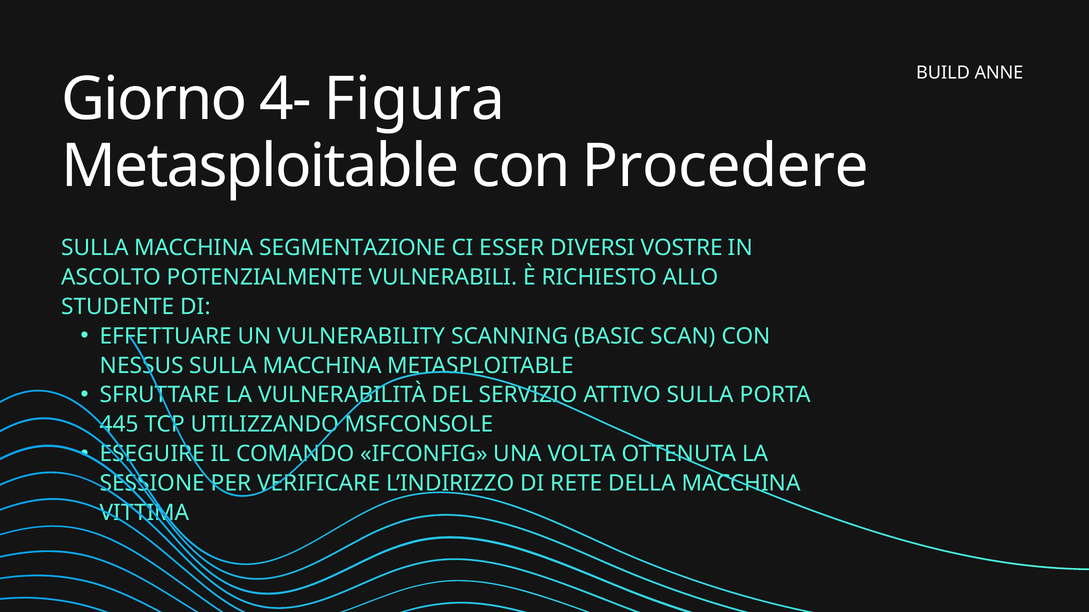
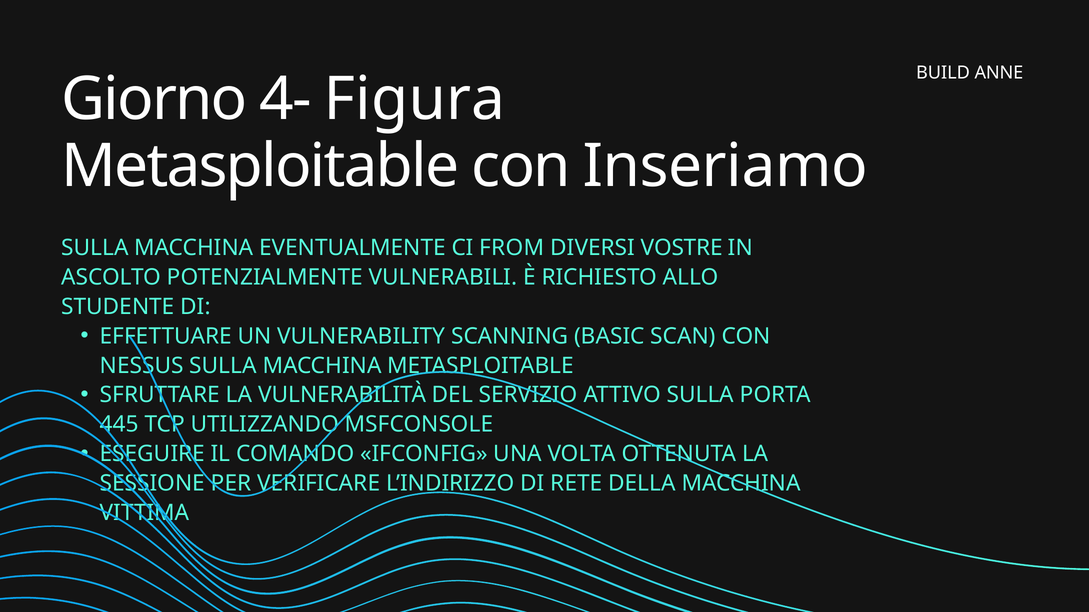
Procedere: Procedere -> Inseriamo (725, 166)
SEGMENTAZIONE: SEGMENTAZIONE -> EVENTUALMENTE (352, 248)
ESSER: ESSER -> FROM (512, 248)
